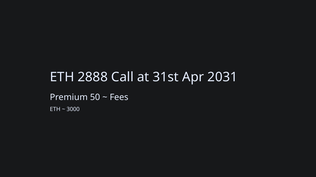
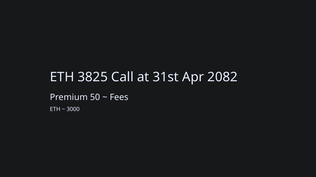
2888: 2888 -> 3825 (93, 77)
2031: 2031 -> 2082 (223, 77)
